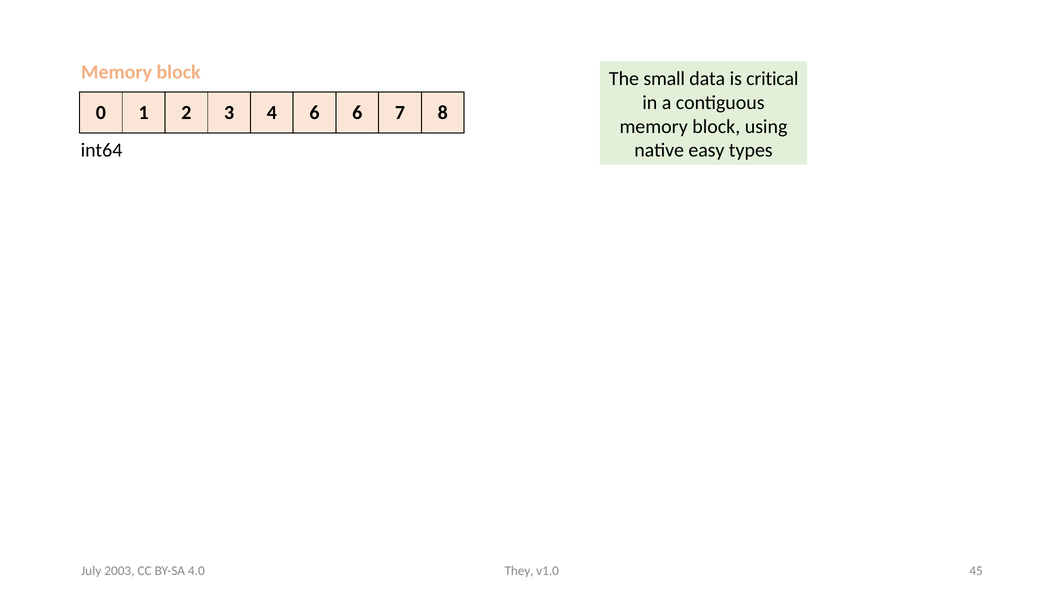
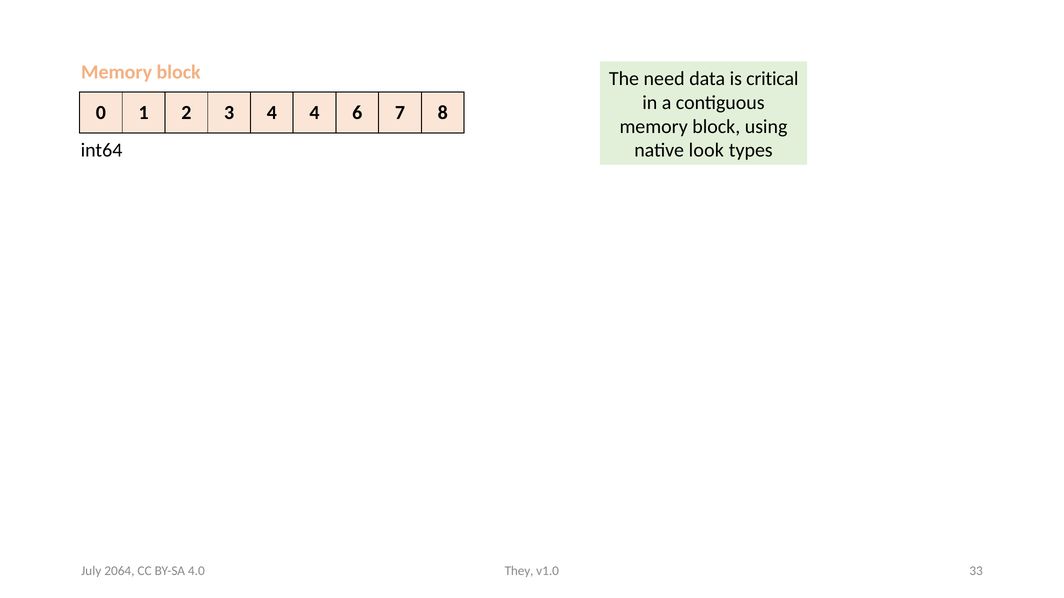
small: small -> need (664, 79)
4 6: 6 -> 4 (315, 113)
easy: easy -> look (706, 150)
45: 45 -> 33 (976, 571)
2003: 2003 -> 2064 (119, 572)
